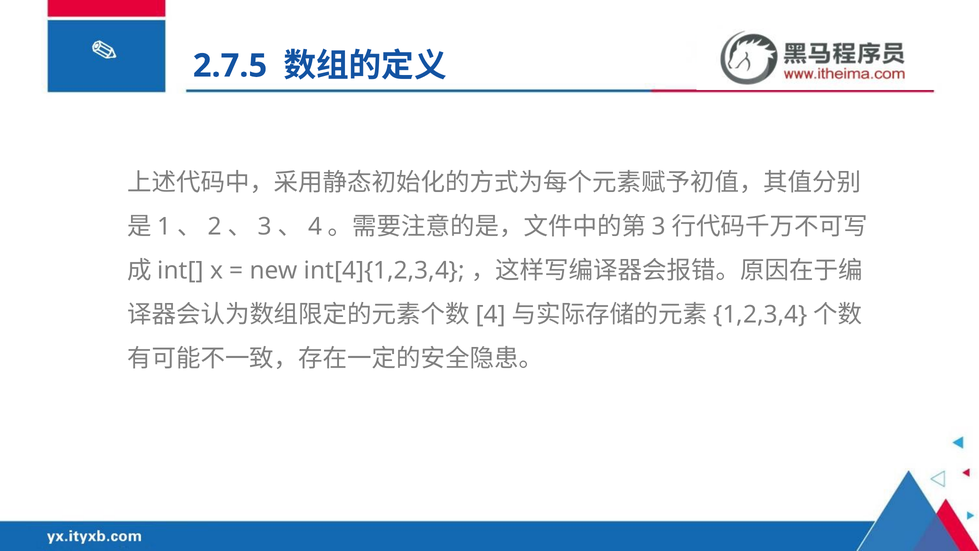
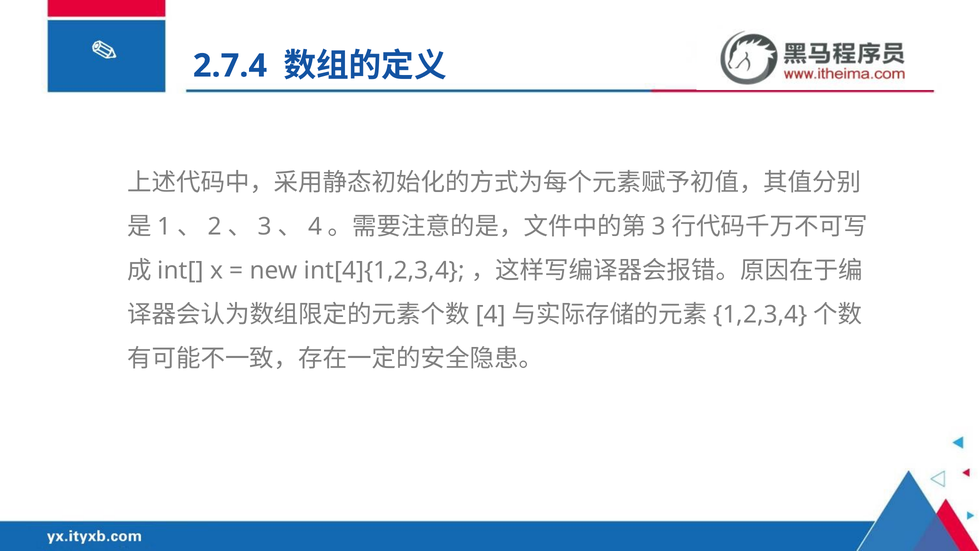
2.7.5: 2.7.5 -> 2.7.4 (230, 66)
